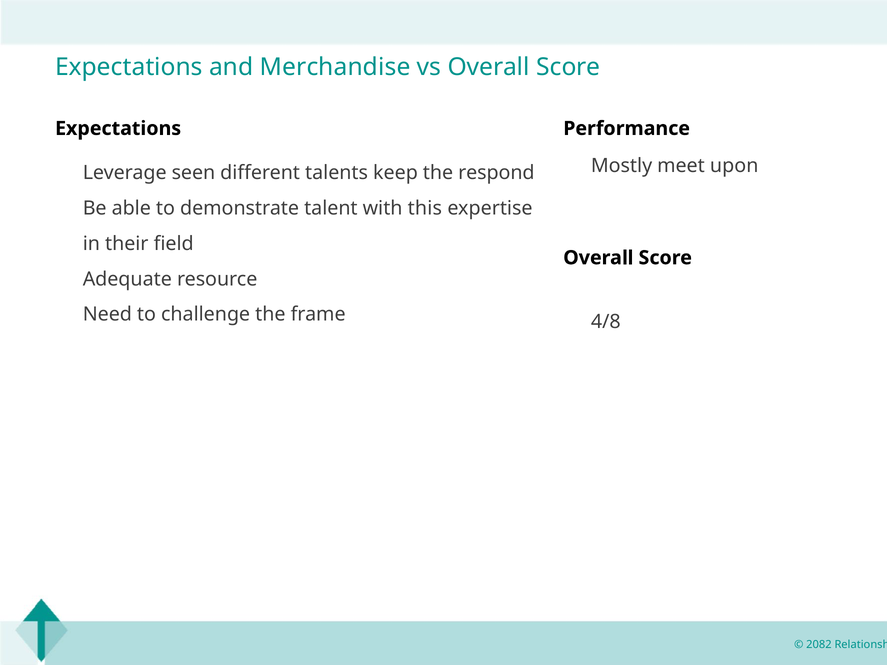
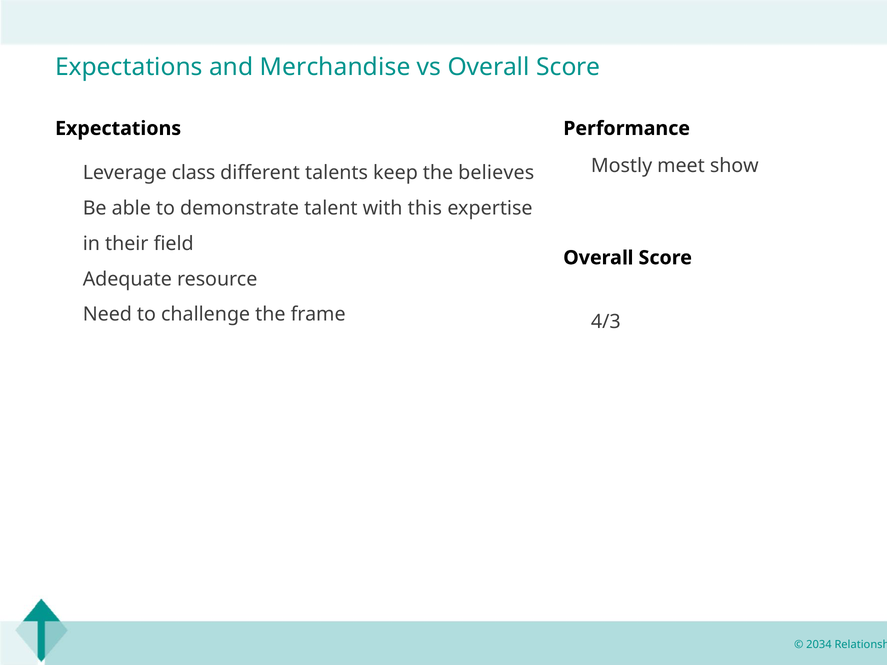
upon: upon -> show (734, 166)
seen: seen -> class (193, 173)
respond: respond -> believes (496, 173)
4/8: 4/8 -> 4/3 (606, 322)
2082: 2082 -> 2034 (819, 645)
